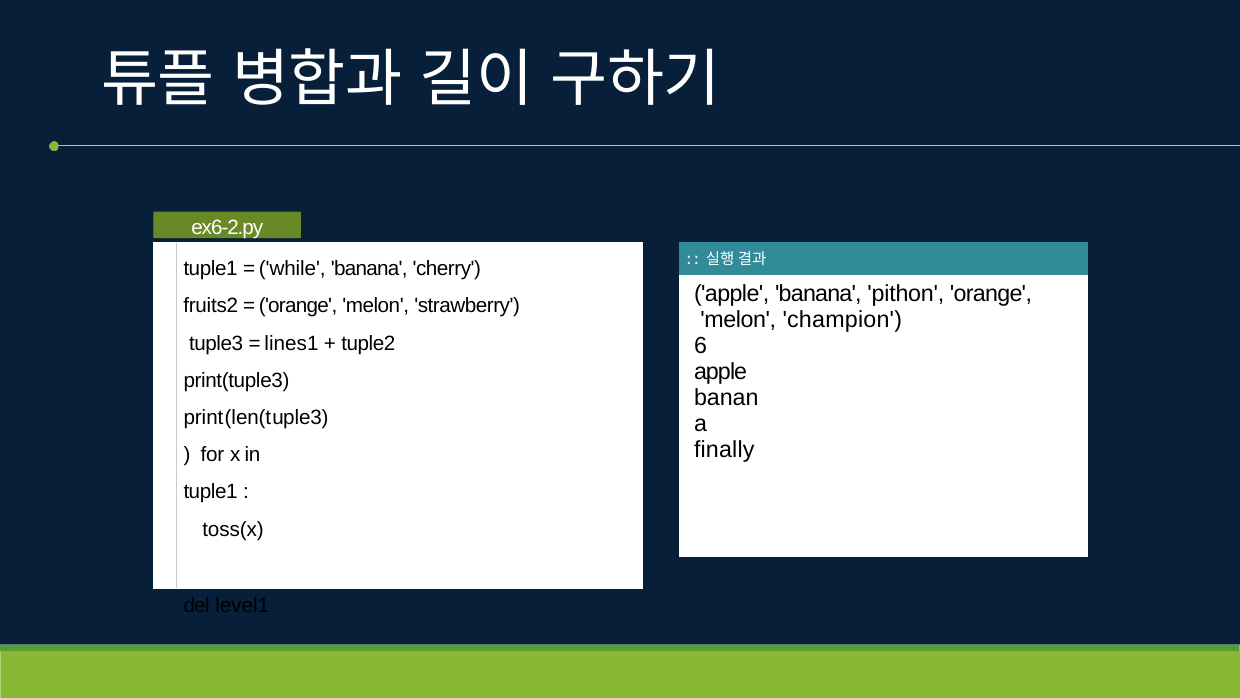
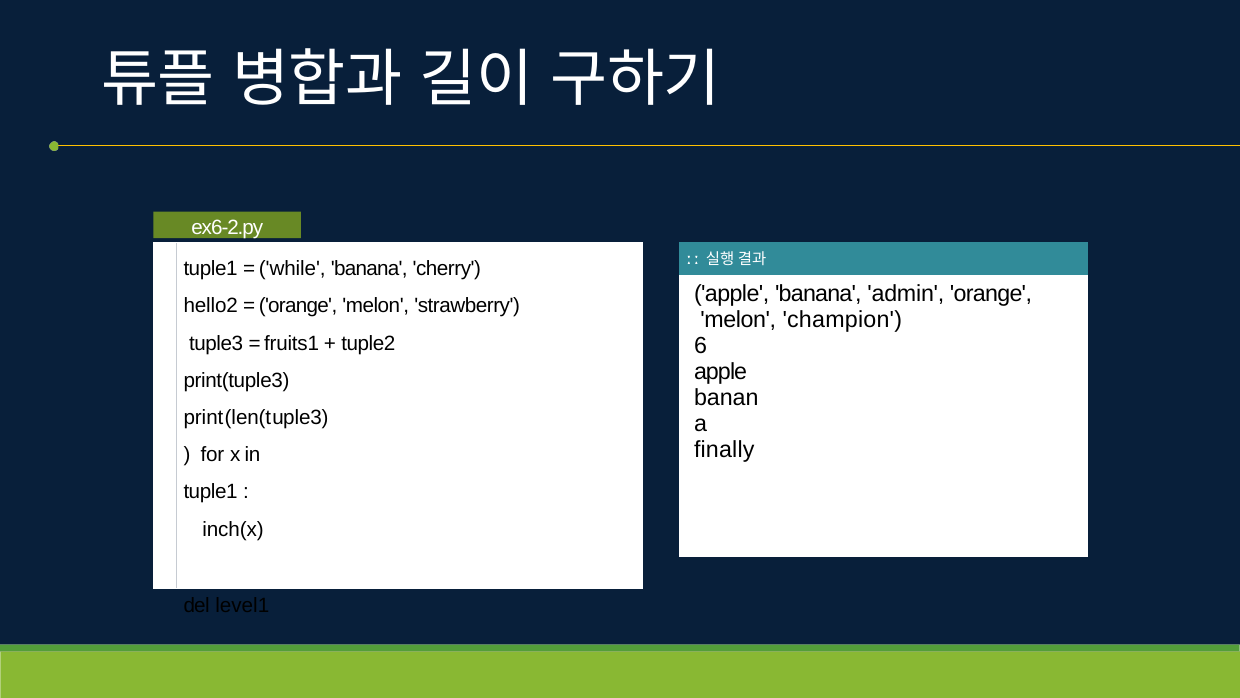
pithon: pithon -> admin (906, 294)
fruits2: fruits2 -> hello2 (211, 306)
lines1: lines1 -> fruits1 (292, 343)
toss(x: toss(x -> inch(x (233, 529)
